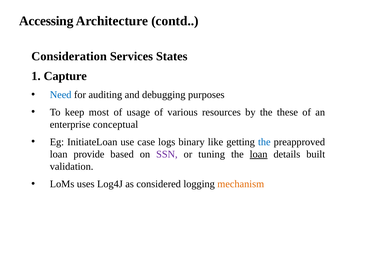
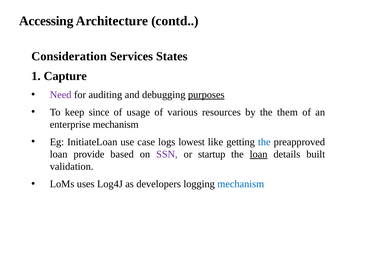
Need colour: blue -> purple (61, 95)
purposes underline: none -> present (206, 95)
most: most -> since (99, 112)
these: these -> them (287, 112)
enterprise conceptual: conceptual -> mechanism (116, 124)
binary: binary -> lowest (192, 142)
tuning: tuning -> startup (212, 154)
considered: considered -> developers (159, 184)
mechanism colour: orange -> blue (241, 184)
